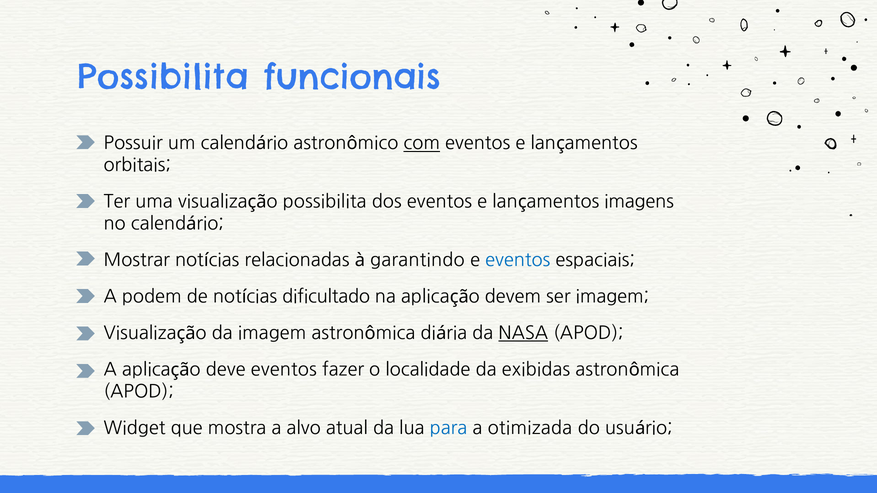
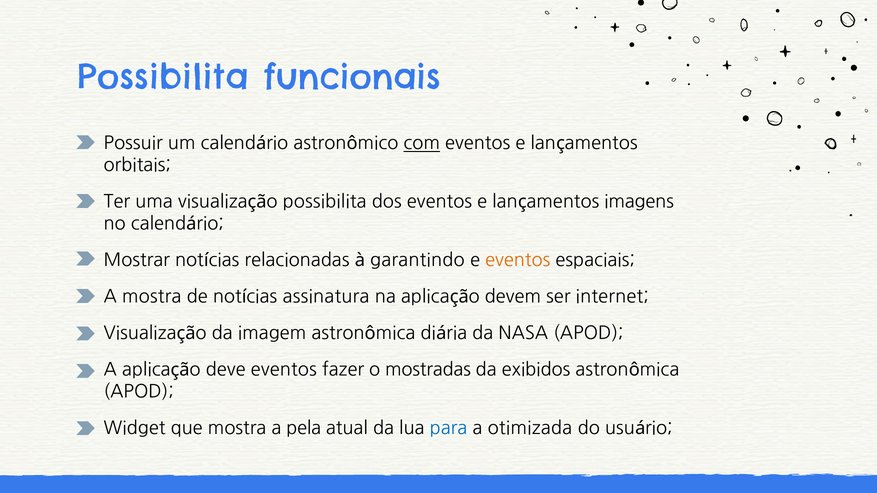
eventos colour: blue -> orange (518, 260)
A podem: podem -> mostra (152, 297)
dificultado: dificultado -> assinatura (326, 297)
ser imagem: imagem -> internet (612, 297)
NASA underline: present -> none (523, 334)
localidade: localidade -> mostradas (428, 370)
exibidas: exibidas -> exibidos (536, 370)
alvo: alvo -> pela (304, 429)
